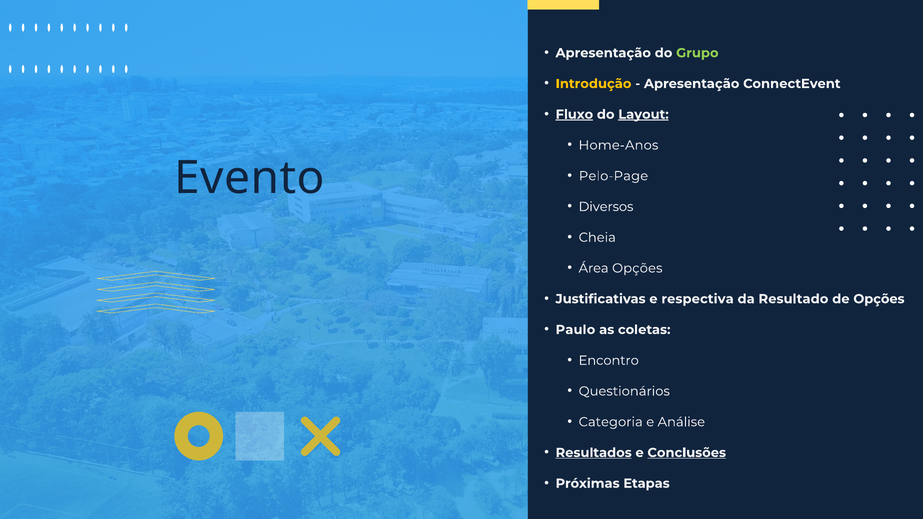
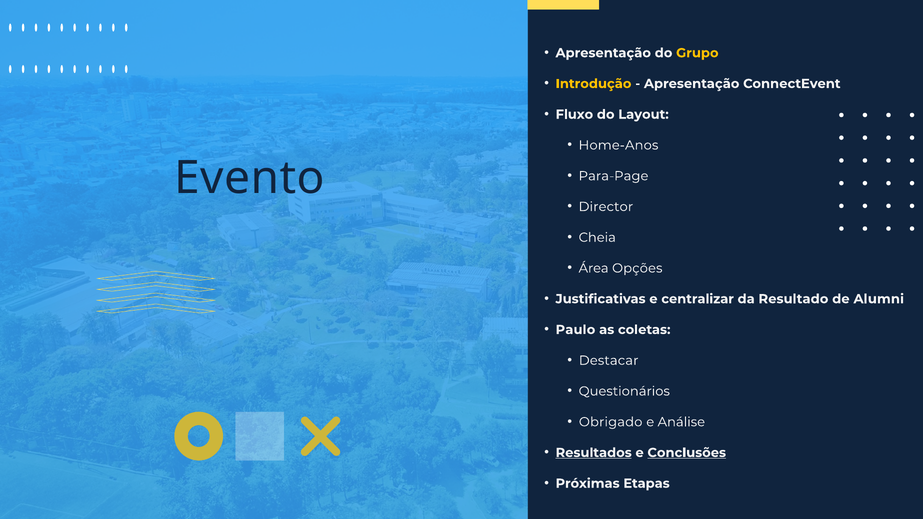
Grupo colour: light green -> yellow (697, 53)
Fluxo underline: present -> none (574, 114)
Layout underline: present -> none (643, 114)
Pelo-Page: Pelo-Page -> Para-Page (614, 176)
Diversos: Diversos -> Director (606, 207)
respectiva: respectiva -> centralizar (698, 299)
de Opções: Opções -> Alumni (879, 299)
Encontro: Encontro -> Destacar (609, 361)
Categoria: Categoria -> Obrigado (611, 422)
